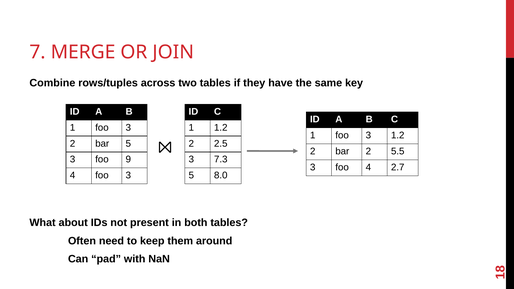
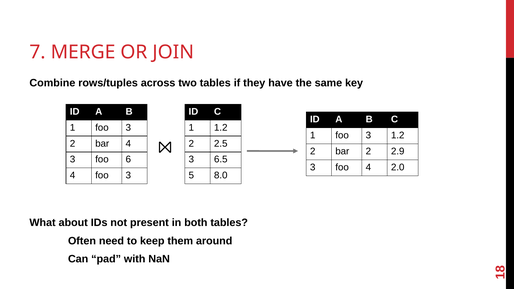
bar 5: 5 -> 4 (128, 144)
5.5: 5.5 -> 2.9 (398, 151)
9: 9 -> 6 (128, 160)
7.3: 7.3 -> 6.5 (221, 160)
2.7: 2.7 -> 2.0 (398, 167)
